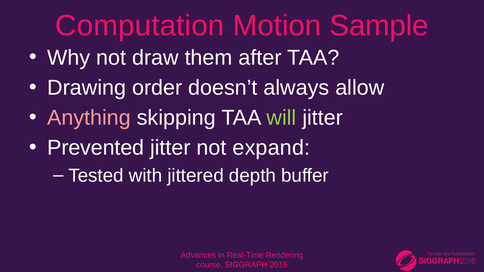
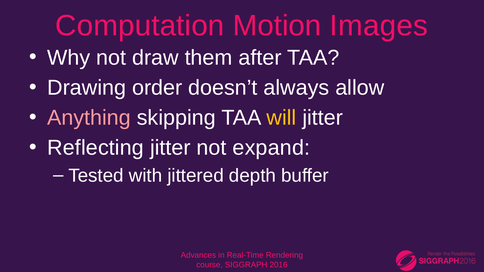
Sample: Sample -> Images (379, 26)
will colour: light green -> yellow (281, 118)
Prevented: Prevented -> Reflecting (96, 148)
